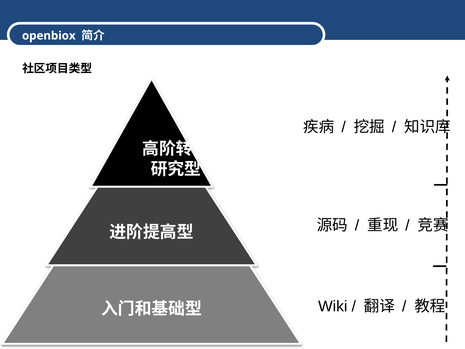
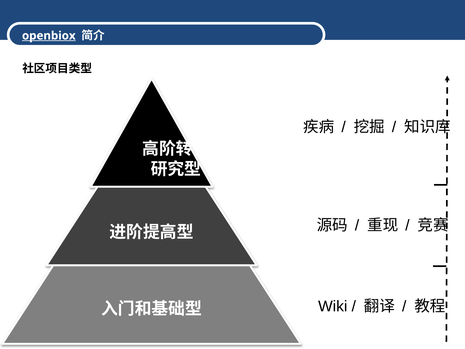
openbiox underline: none -> present (49, 36)
